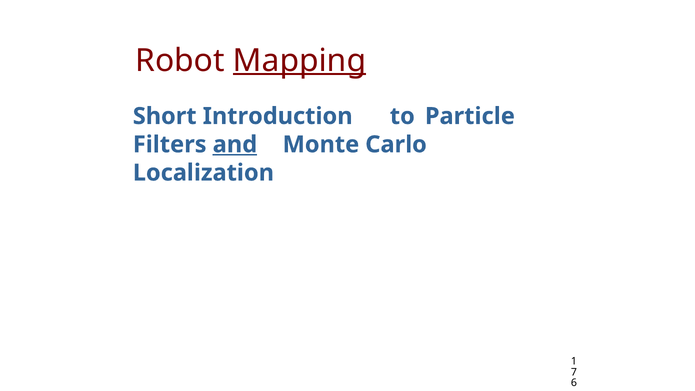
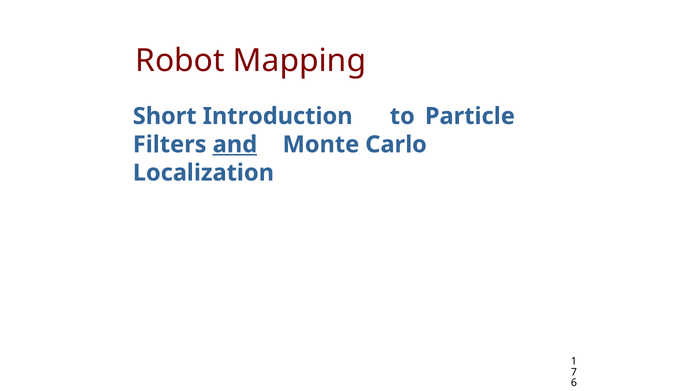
Mapping underline: present -> none (300, 60)
